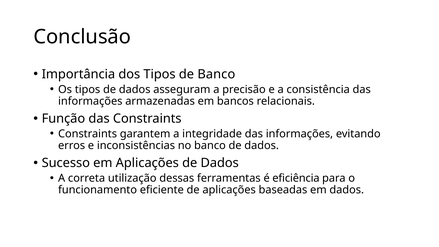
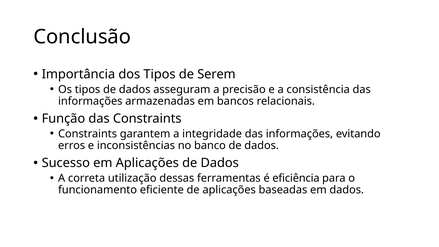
de Banco: Banco -> Serem (216, 74)
